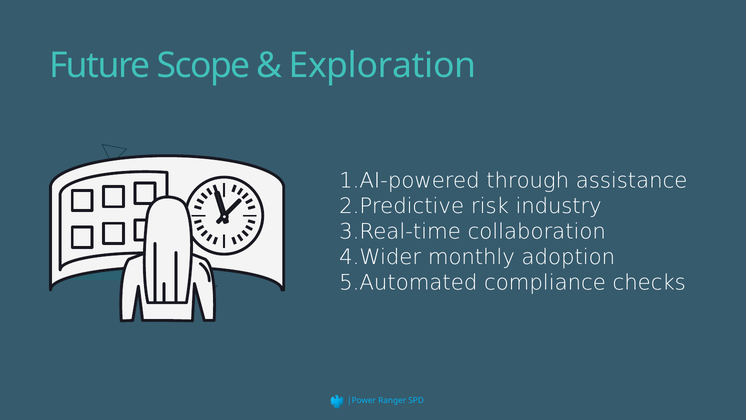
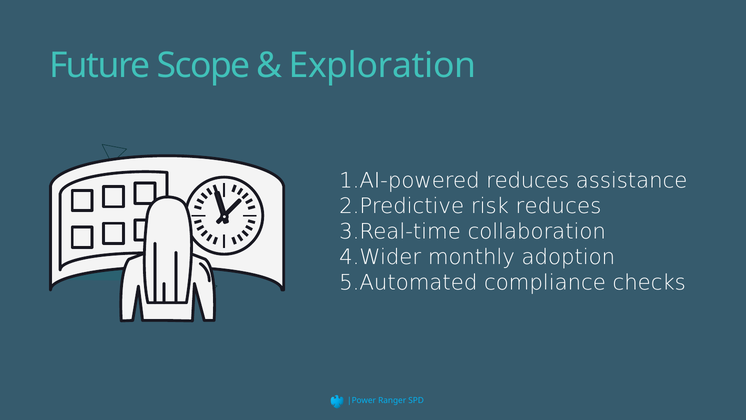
through: through -> reduces (528, 181)
risk industry: industry -> reduces (558, 206)
